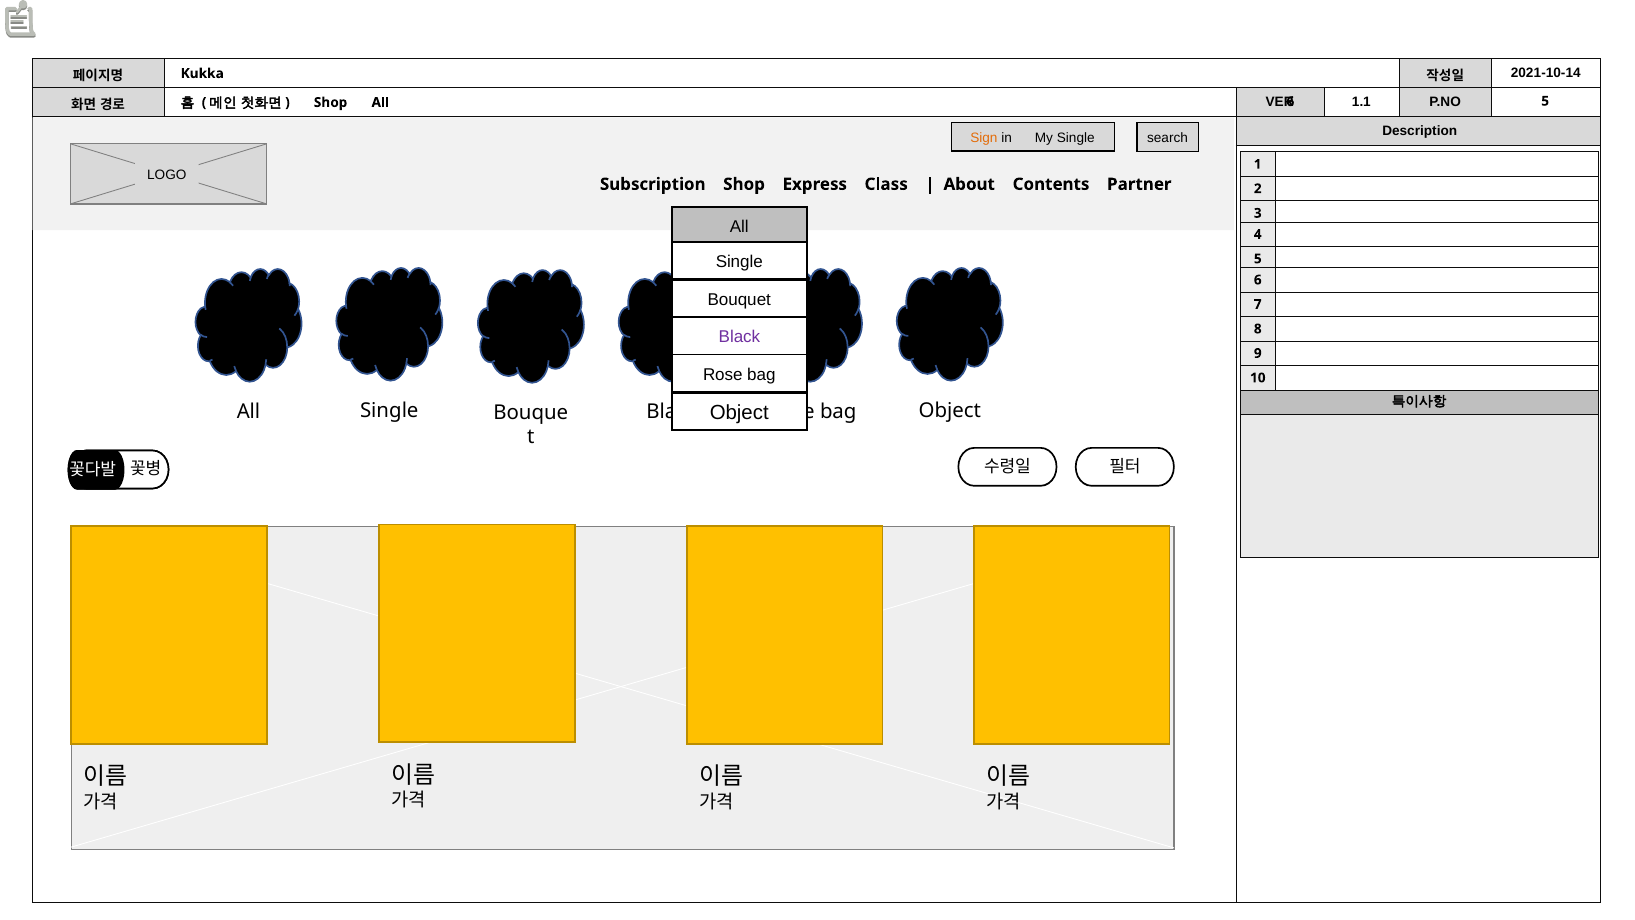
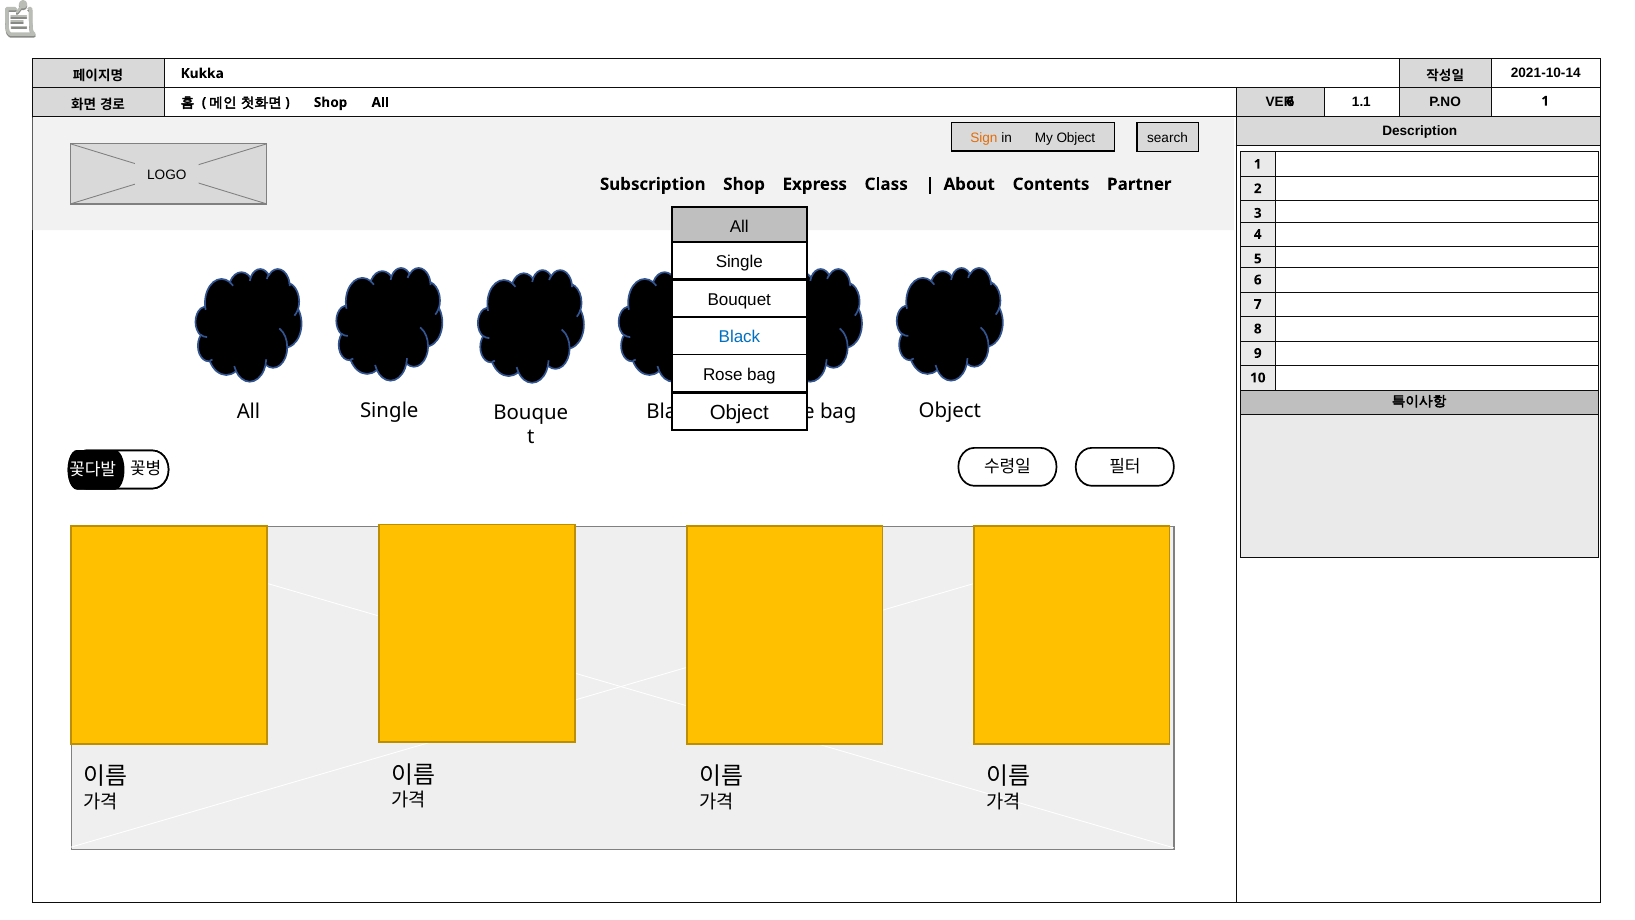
5: 5 -> 1 (1545, 101)
My Single: Single -> Object (1076, 138)
Black colour: purple -> blue (739, 337)
